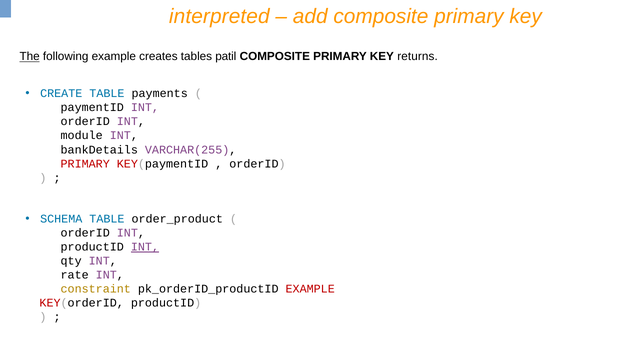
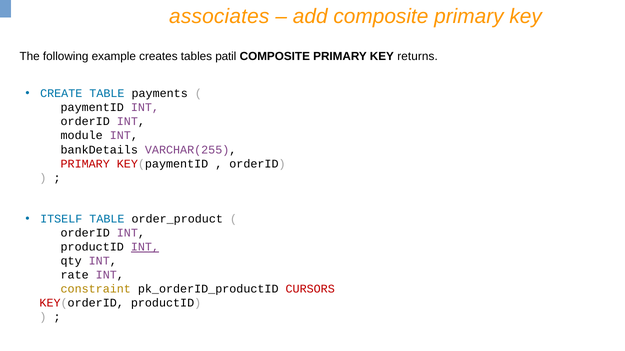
interpreted: interpreted -> associates (219, 16)
The underline: present -> none (30, 57)
SCHEMA: SCHEMA -> ITSELF (61, 219)
pk_orderID_productID EXAMPLE: EXAMPLE -> CURSORS (310, 289)
